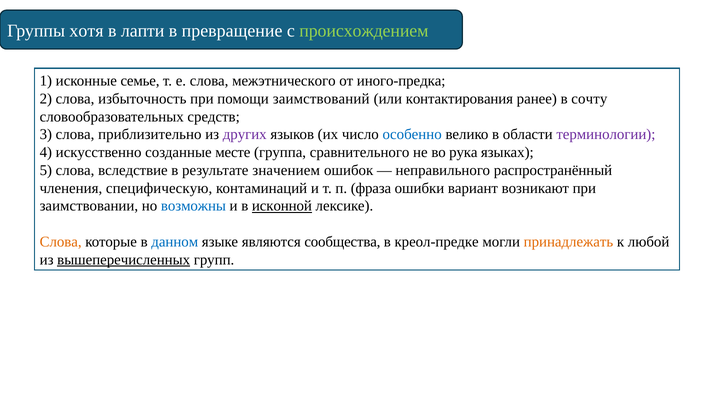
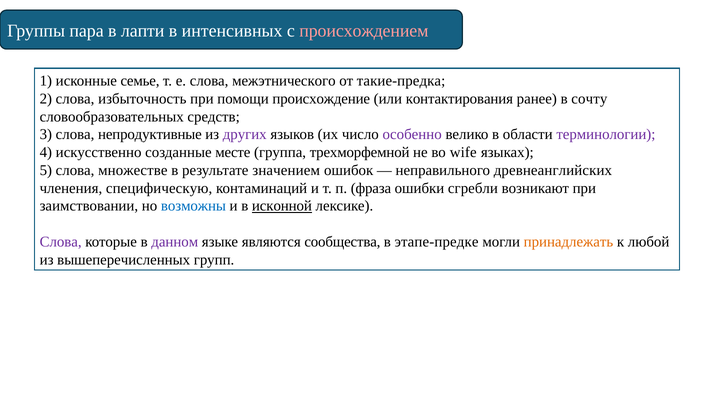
хотя: хотя -> пара (87, 31)
превращение: превращение -> интенсивных (232, 31)
происхождением colour: light green -> pink (364, 31)
иного-предка: иного-предка -> такие-предка (401, 81)
заимствований: заимствований -> происхождение (321, 99)
приблизительно: приблизительно -> непродуктивные (150, 134)
особенно colour: blue -> purple (412, 134)
сравнительного: сравнительного -> трехморфемной (360, 152)
рука: рука -> wife (463, 152)
вследствие: вследствие -> множестве (133, 170)
распространённый: распространённый -> древнеанглийских (553, 170)
вариант: вариант -> сгребли (473, 188)
Слова colour: orange -> purple (61, 242)
данном colour: blue -> purple (175, 242)
креол-предке: креол-предке -> этапе-предке (437, 242)
вышеперечисленных underline: present -> none (124, 259)
